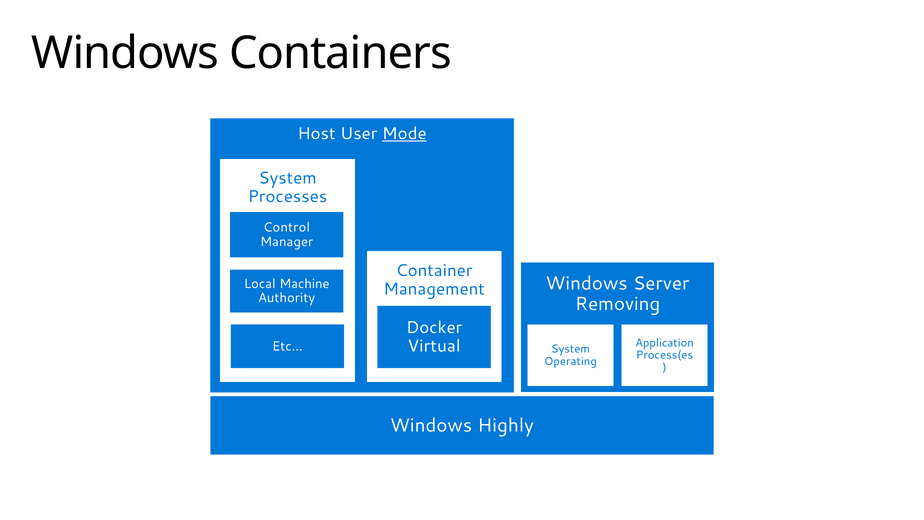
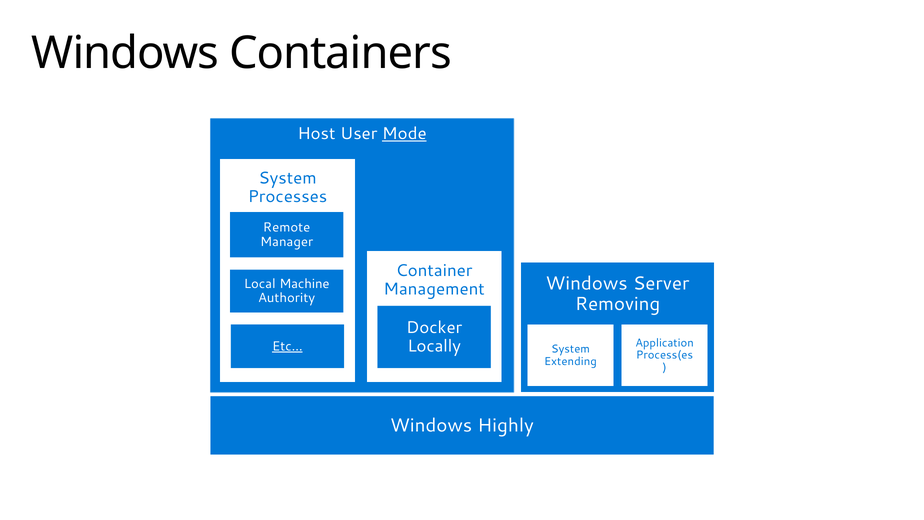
Control: Control -> Remote (287, 227)
Virtual: Virtual -> Locally (434, 346)
Etc… underline: none -> present (287, 346)
Operating: Operating -> Extending (570, 361)
